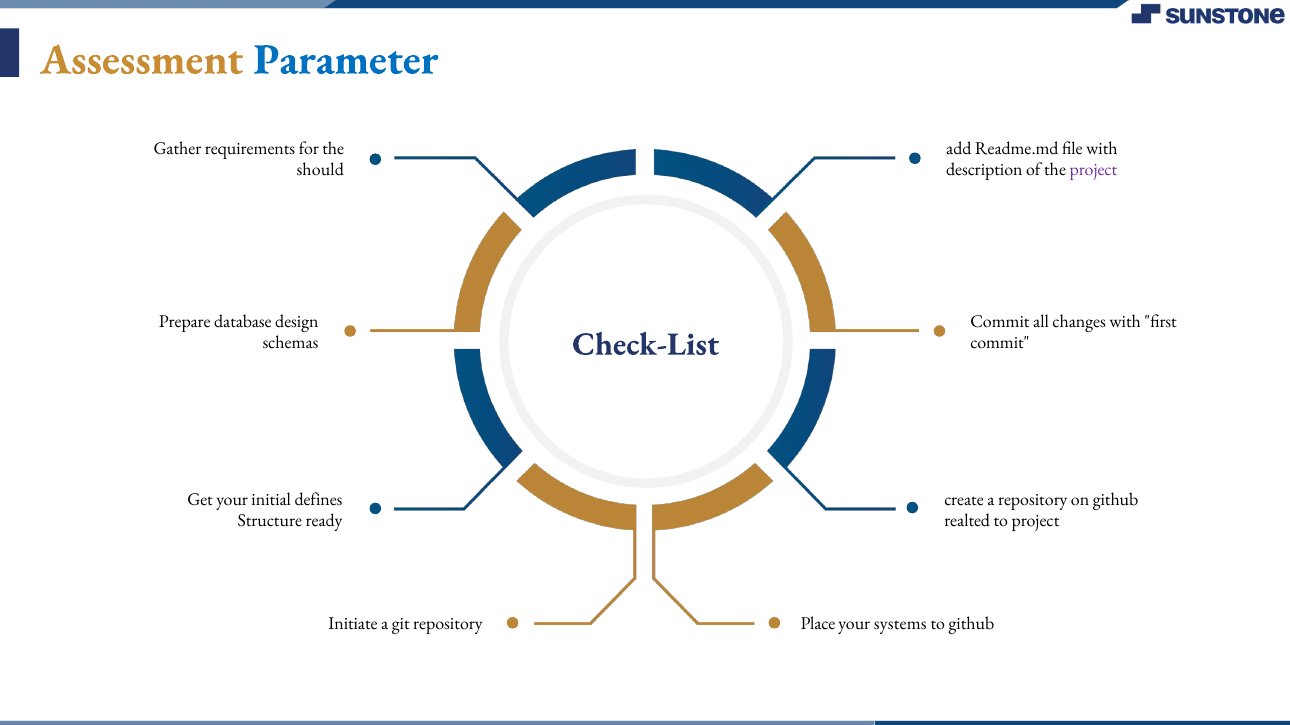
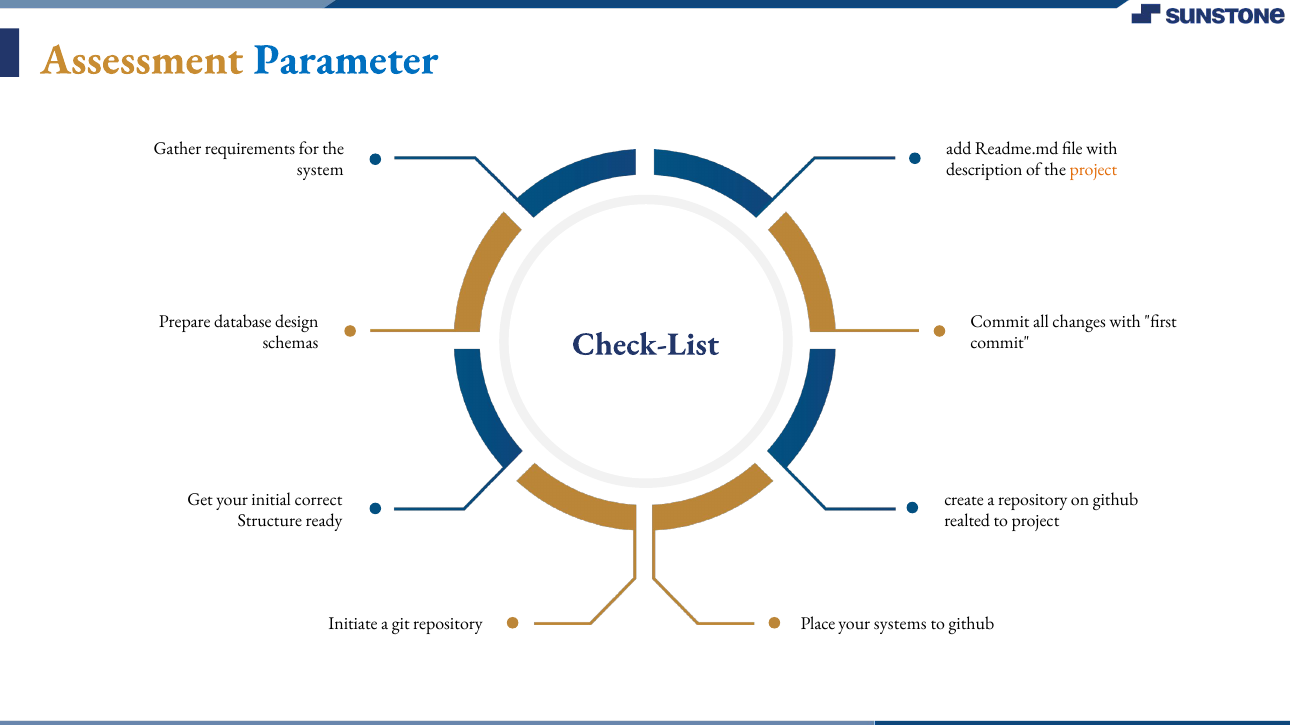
should: should -> system (320, 170)
project colour: purple -> orange (1093, 170)
defines: defines -> correct (319, 500)
